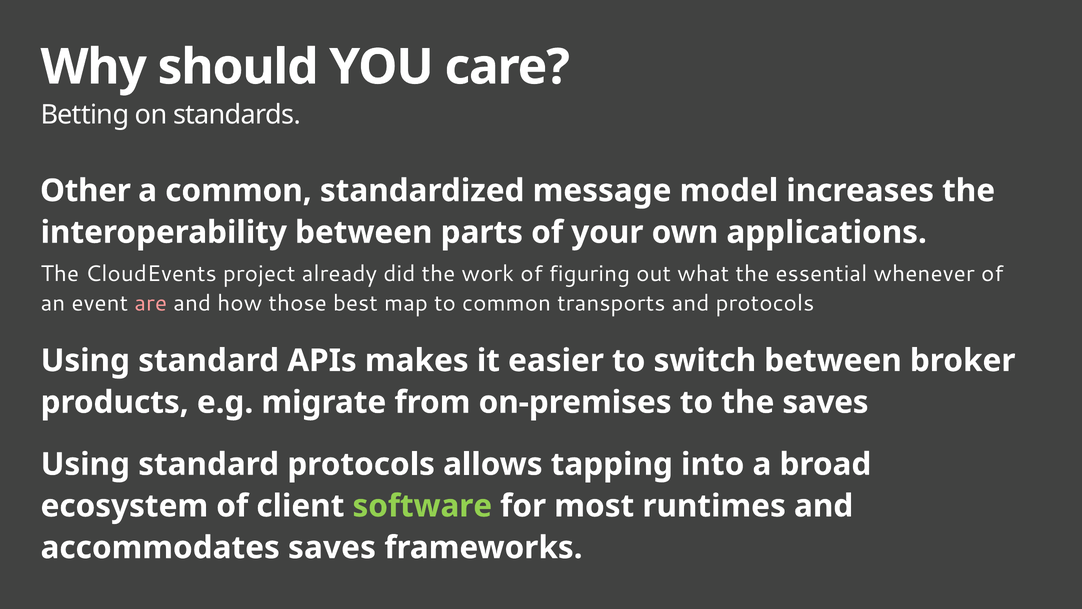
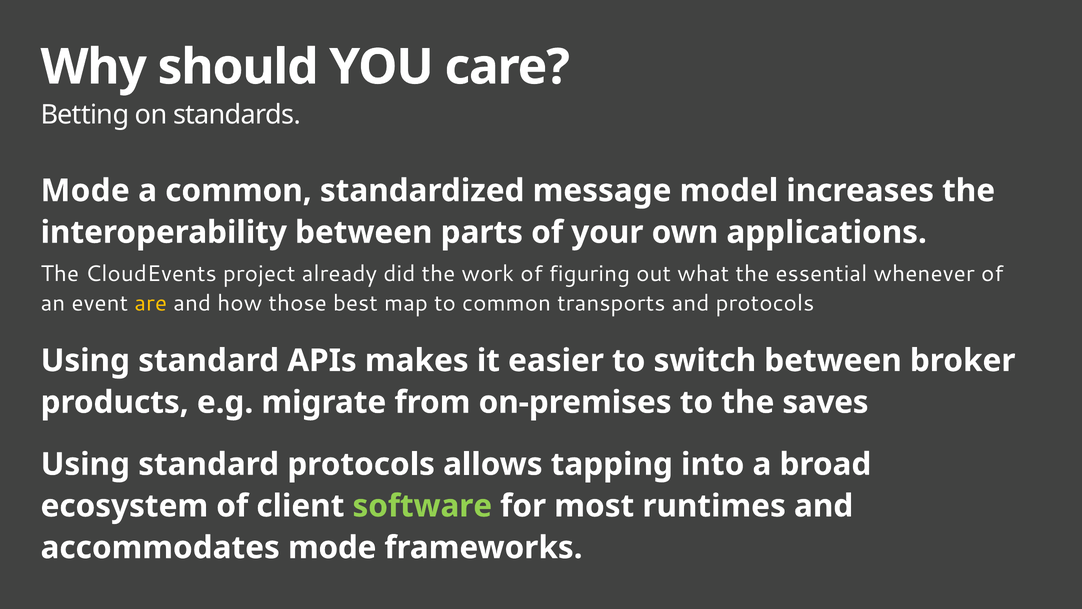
Other: Other -> Mode (85, 191)
are colour: pink -> yellow (151, 303)
accommodates saves: saves -> mode (332, 547)
